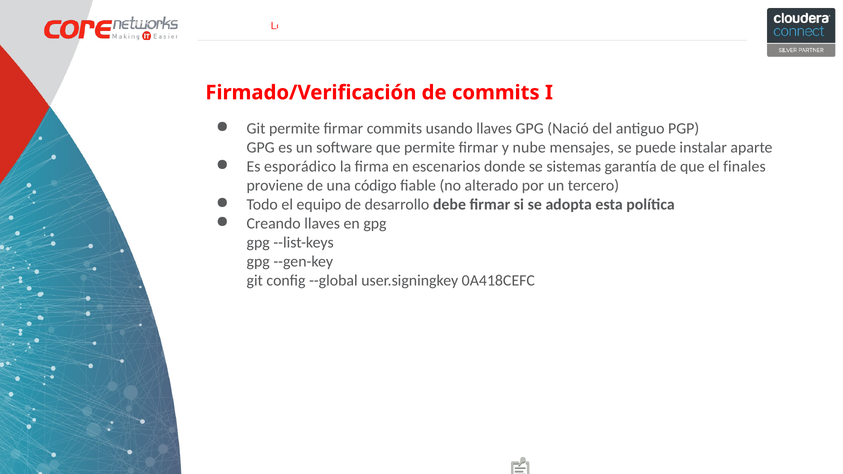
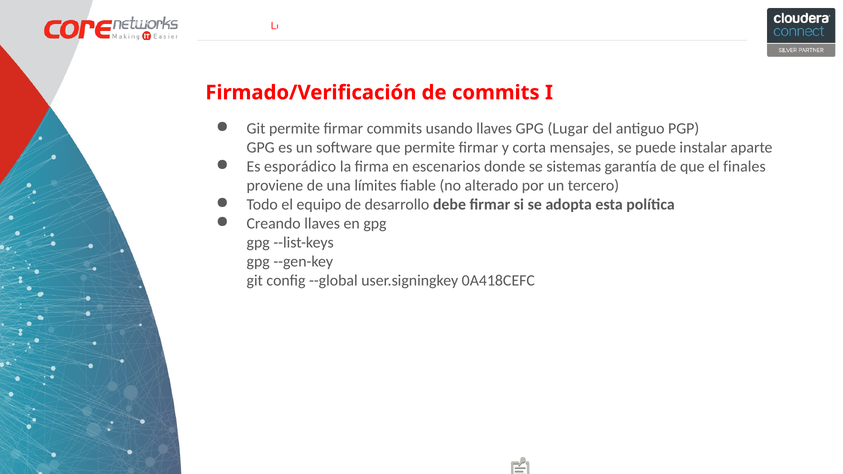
Nació: Nació -> Lugar (568, 129)
nube: nube -> corta (529, 148)
código: código -> límites (376, 186)
